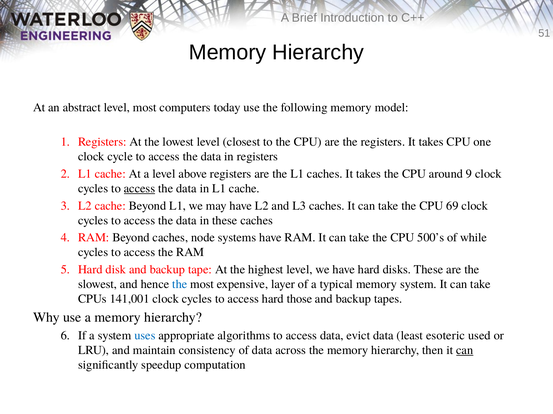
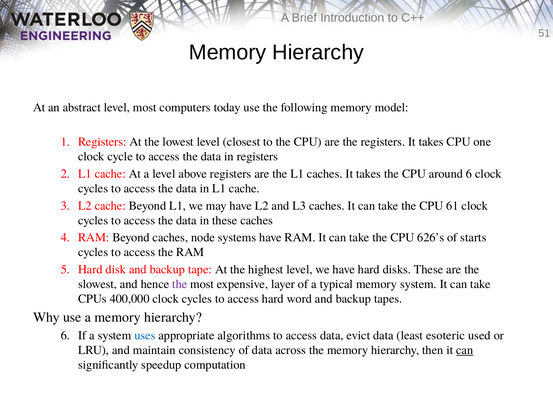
around 9: 9 -> 6 (469, 174)
access underline: present -> none (140, 189)
69: 69 -> 61 (452, 206)
500’s: 500’s -> 626’s (431, 238)
while: while -> starts (473, 238)
the colour: blue -> purple (180, 285)
141,001: 141,001 -> 400,000 (130, 299)
those: those -> word (299, 299)
